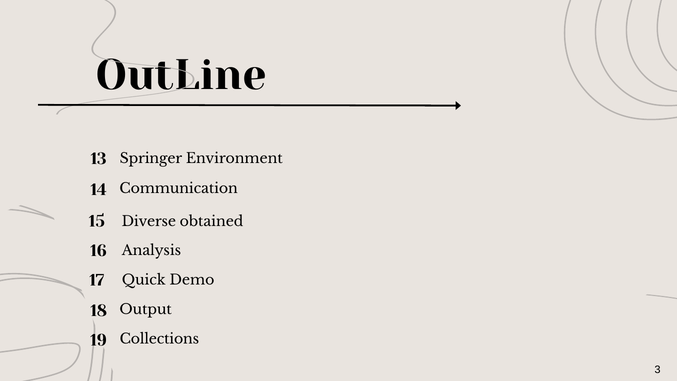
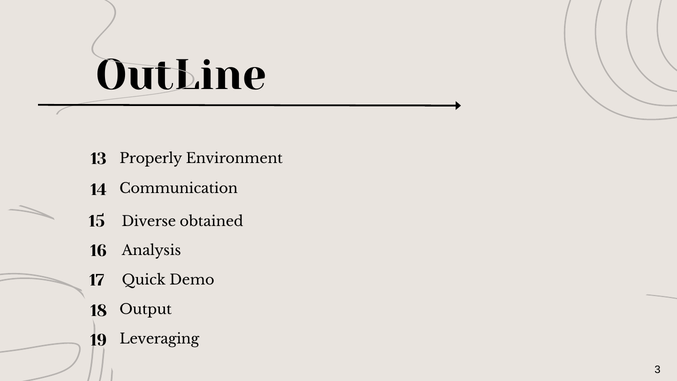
Springer: Springer -> Properly (151, 159)
Collections: Collections -> Leveraging (159, 339)
